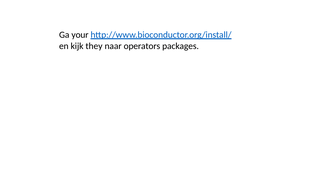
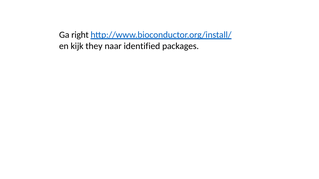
your: your -> right (80, 35)
operators: operators -> identified (142, 46)
